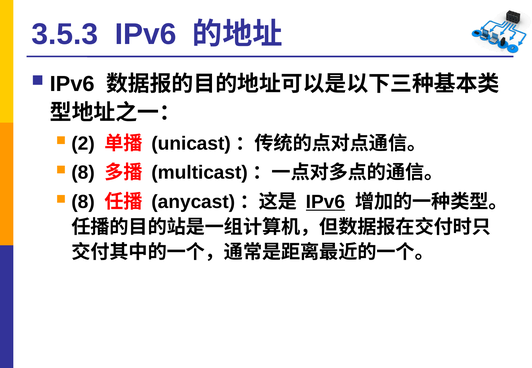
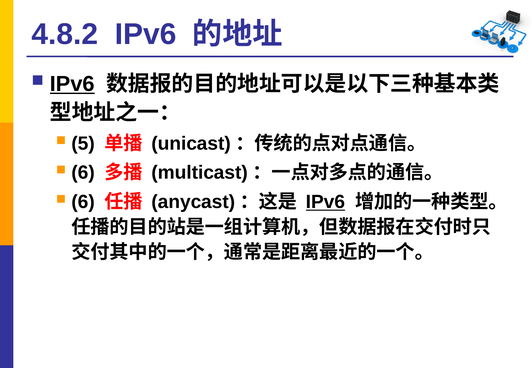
3.5.3: 3.5.3 -> 4.8.2 (65, 34)
IPv6 underline: none -> present (72, 84)
2: 2 -> 5 (83, 144)
8: 8 -> 6 (83, 173)
8: 8 -> 6 (83, 202)
